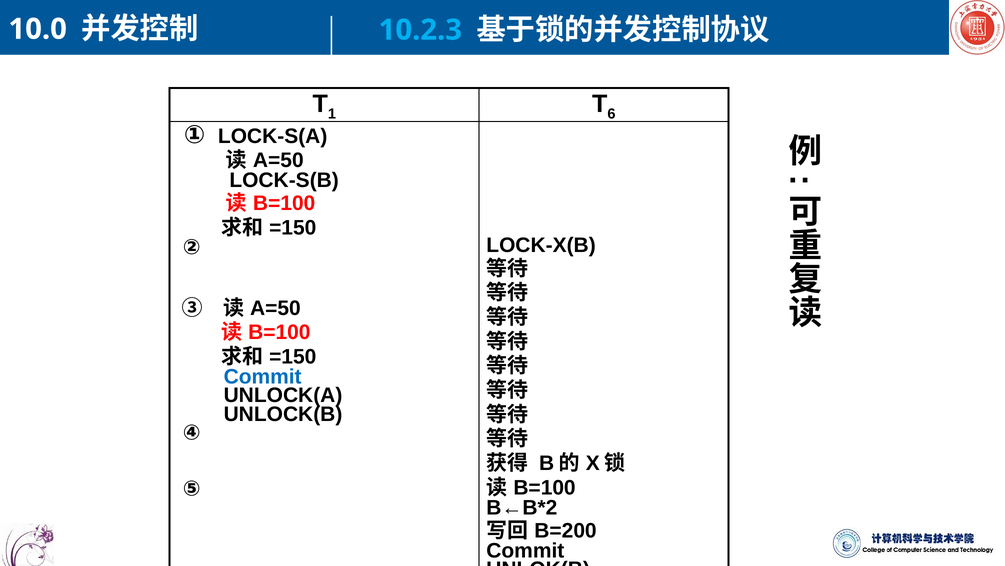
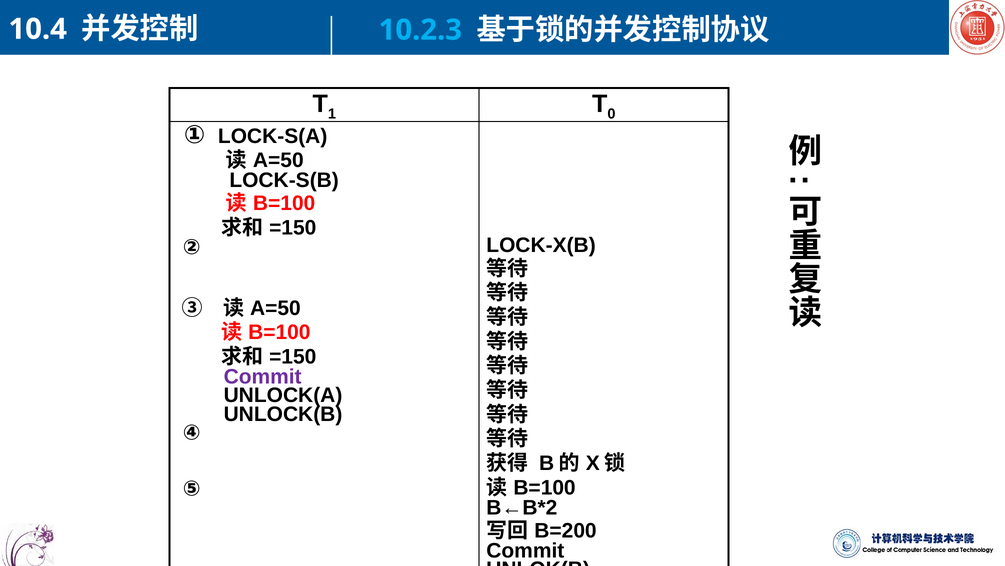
10.0: 10.0 -> 10.4 (38, 29)
6: 6 -> 0 (611, 114)
Commit colour: blue -> purple (263, 376)
